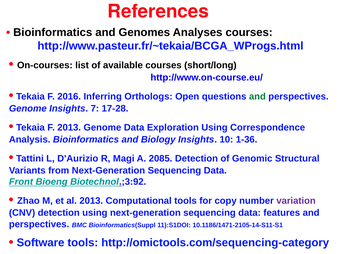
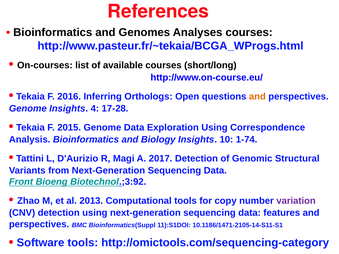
and colour: green -> orange (257, 96)
7: 7 -> 4 (95, 109)
F 2013: 2013 -> 2015 (69, 128)
1-36: 1-36 -> 1-74 (247, 140)
2085: 2085 -> 2017 (161, 159)
